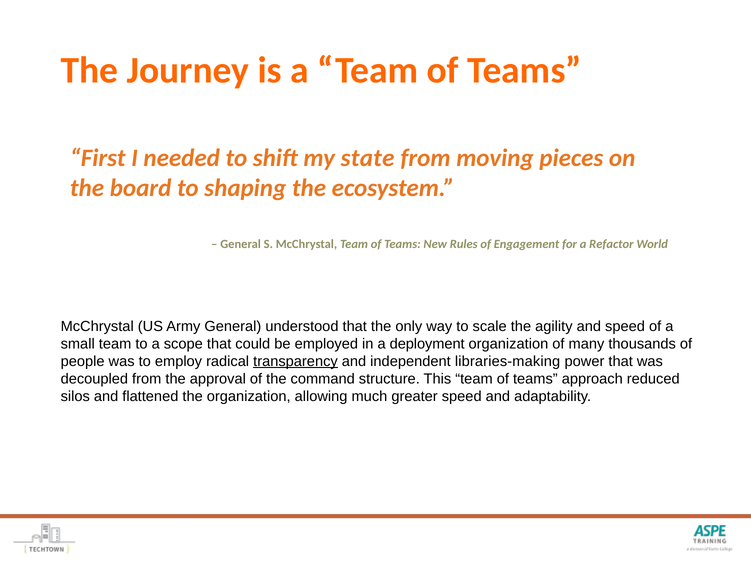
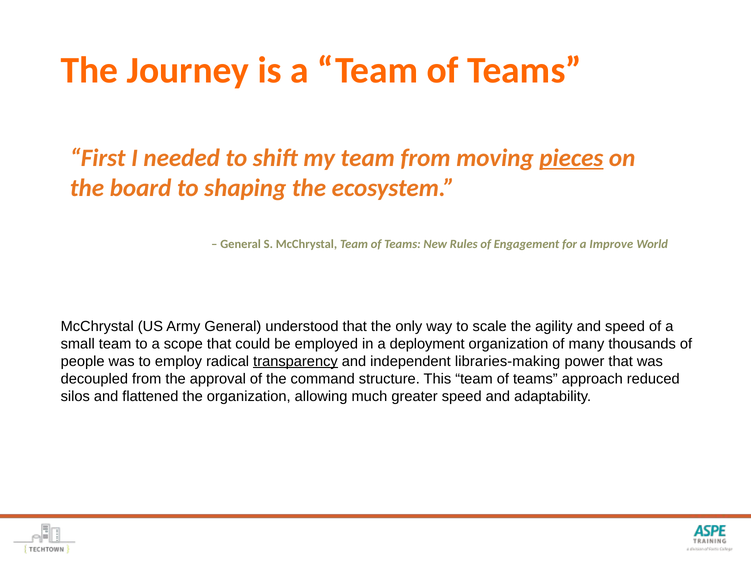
my state: state -> team (368, 158)
pieces underline: none -> present (571, 158)
Refactor: Refactor -> Improve (611, 244)
